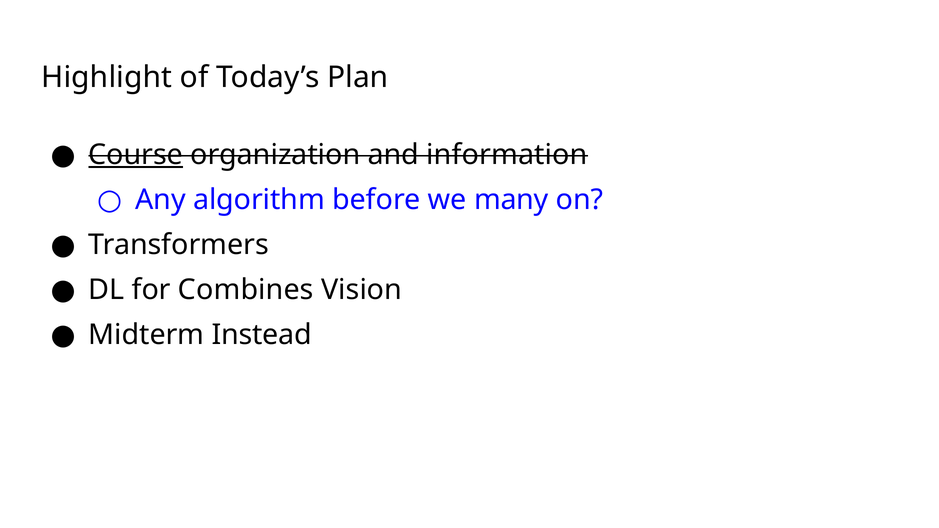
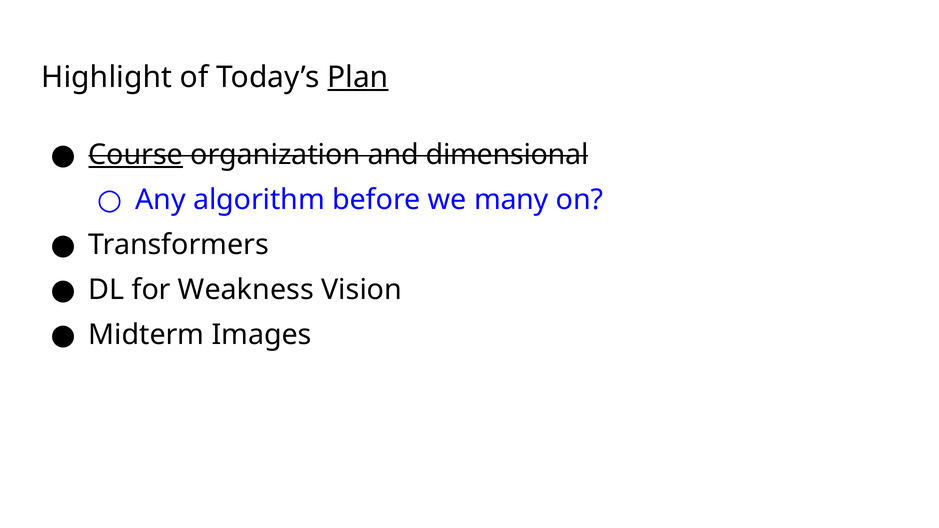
Plan underline: none -> present (358, 77)
information: information -> dimensional (507, 155)
Combines: Combines -> Weakness (246, 290)
Instead: Instead -> Images (262, 335)
